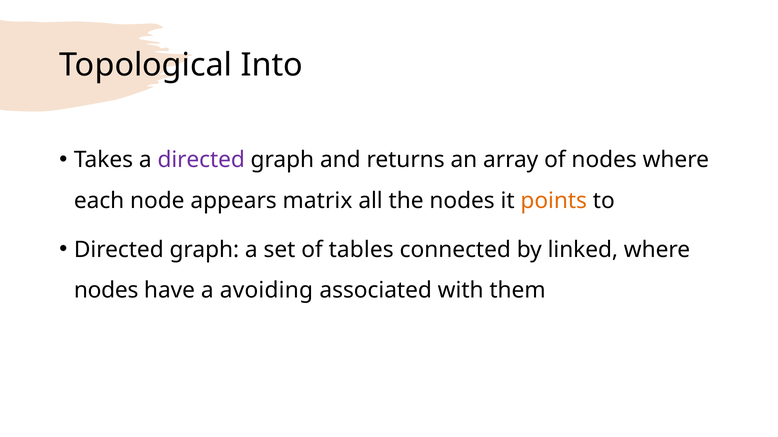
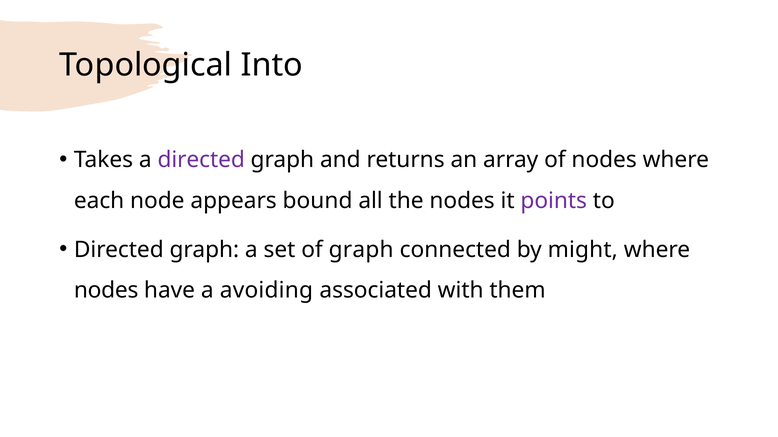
matrix: matrix -> bound (318, 201)
points colour: orange -> purple (554, 201)
of tables: tables -> graph (361, 250)
linked: linked -> might (583, 250)
